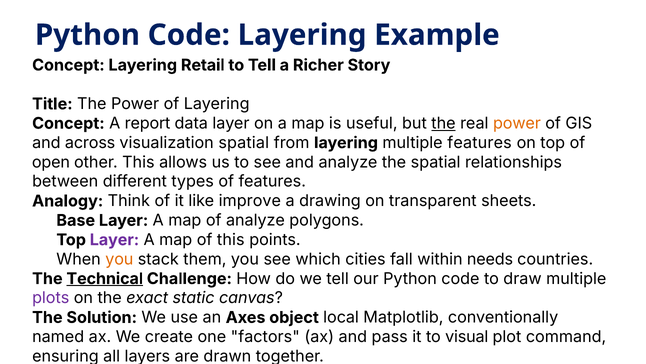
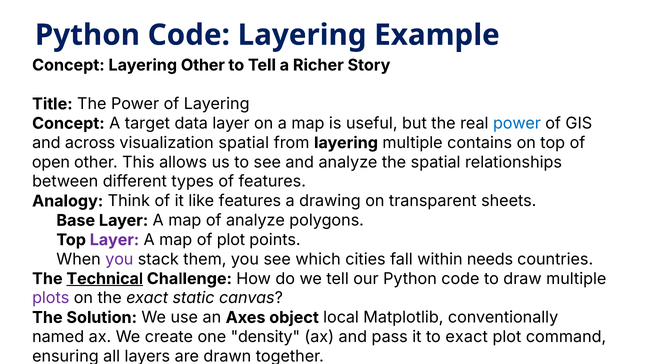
Layering Retail: Retail -> Other (203, 65)
report: report -> target (147, 123)
the underline: present -> none (443, 123)
power colour: orange -> blue (517, 123)
multiple features: features -> contains (480, 143)
like improve: improve -> features (250, 201)
of this: this -> plot (231, 239)
you colour: orange -> purple (119, 259)
factors: factors -> density (265, 336)
to visual: visual -> exact (467, 336)
